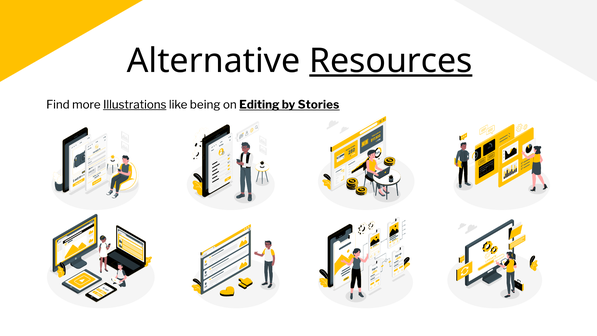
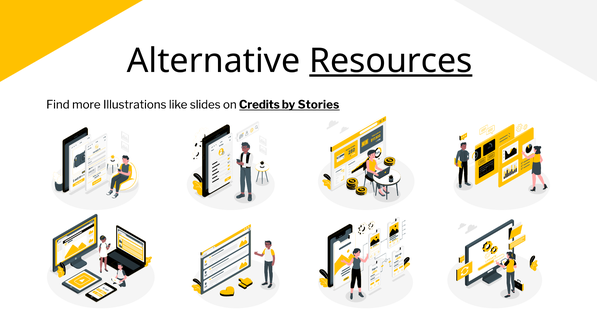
Illustrations underline: present -> none (135, 105)
being: being -> slides (205, 105)
Editing: Editing -> Credits (259, 105)
